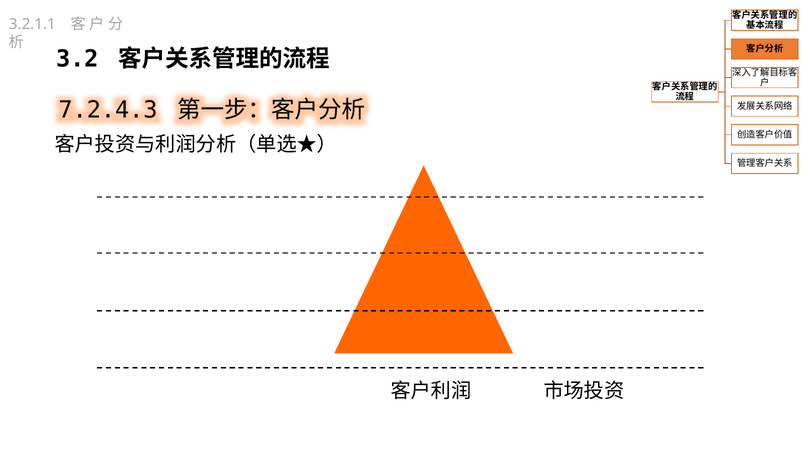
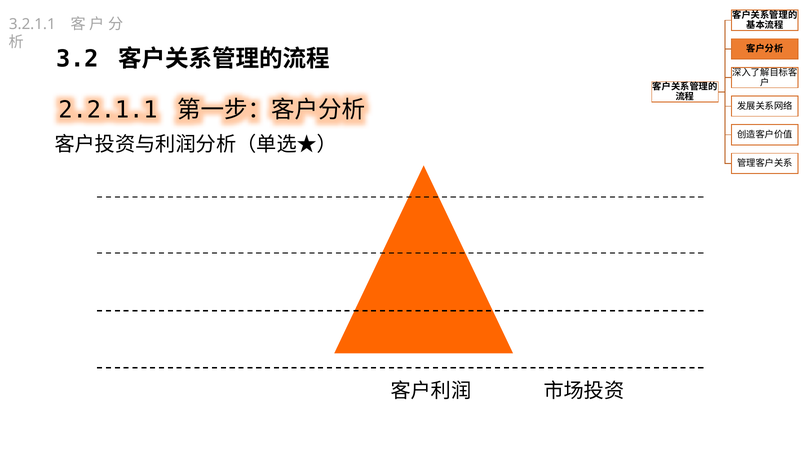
7.2.4.3: 7.2.4.3 -> 2.2.1.1 (108, 110)
